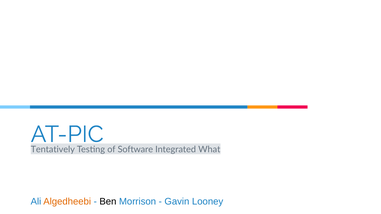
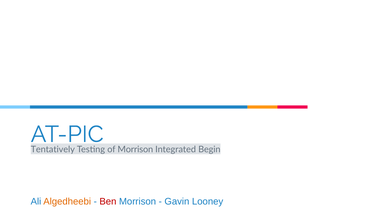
of Software: Software -> Morrison (135, 150)
What: What -> Begin (209, 150)
Ben colour: black -> red (108, 202)
